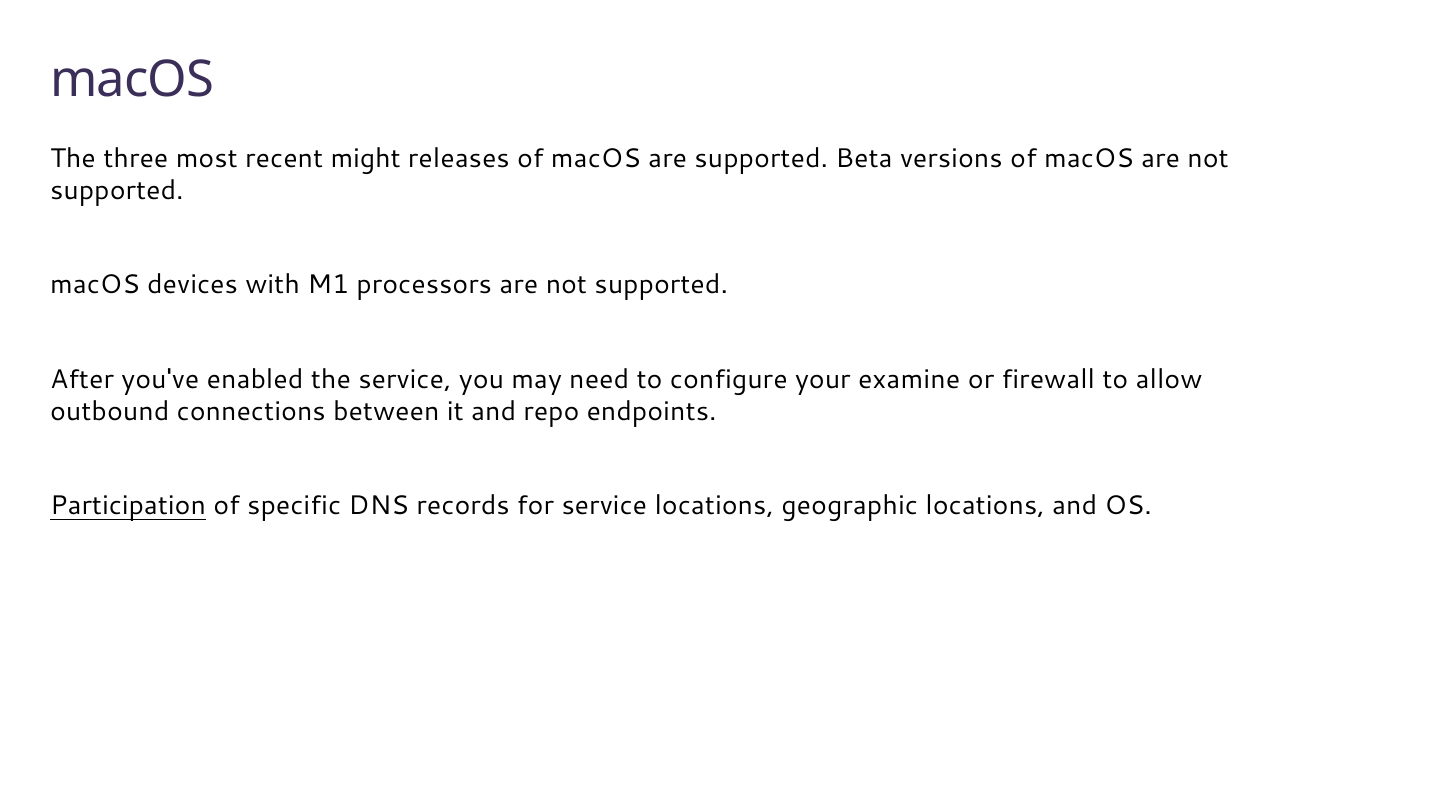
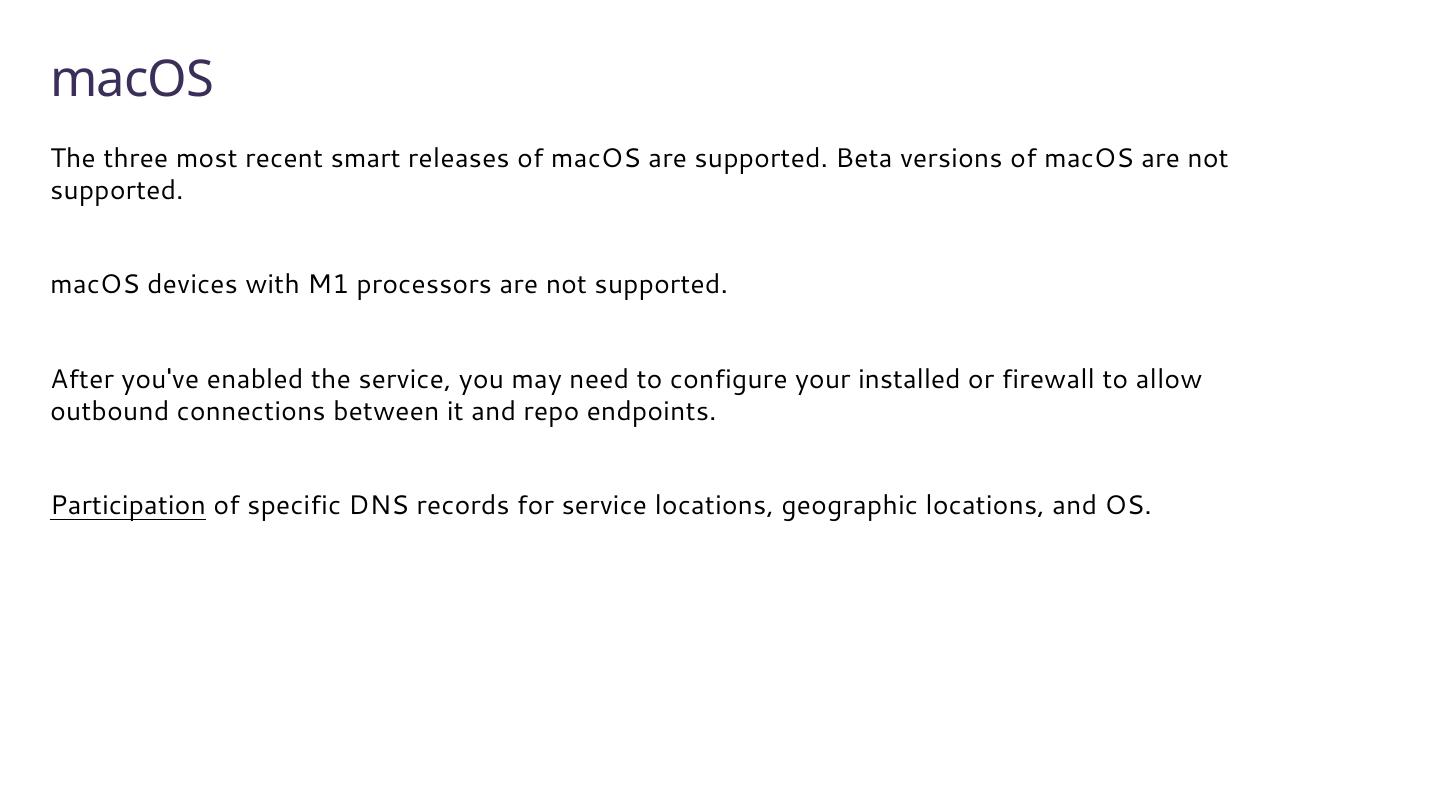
might: might -> smart (366, 158)
examine: examine -> installed (909, 379)
